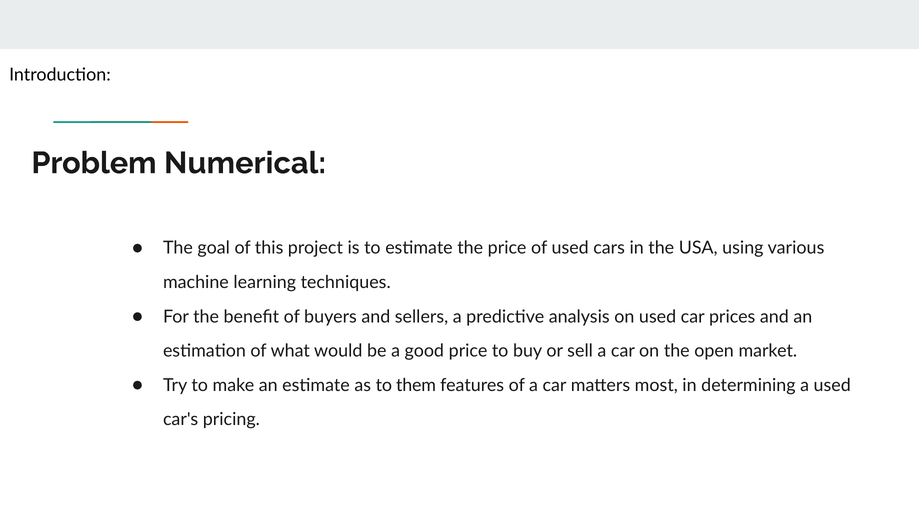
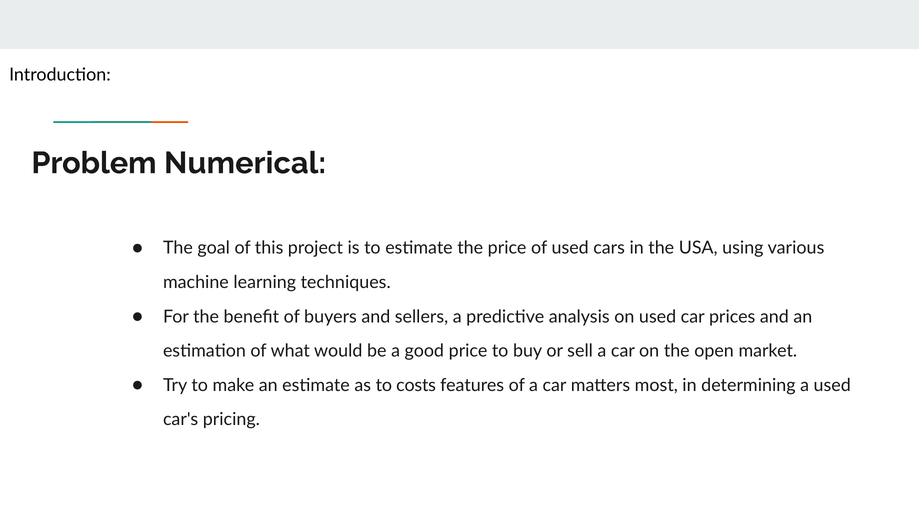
them: them -> costs (416, 385)
